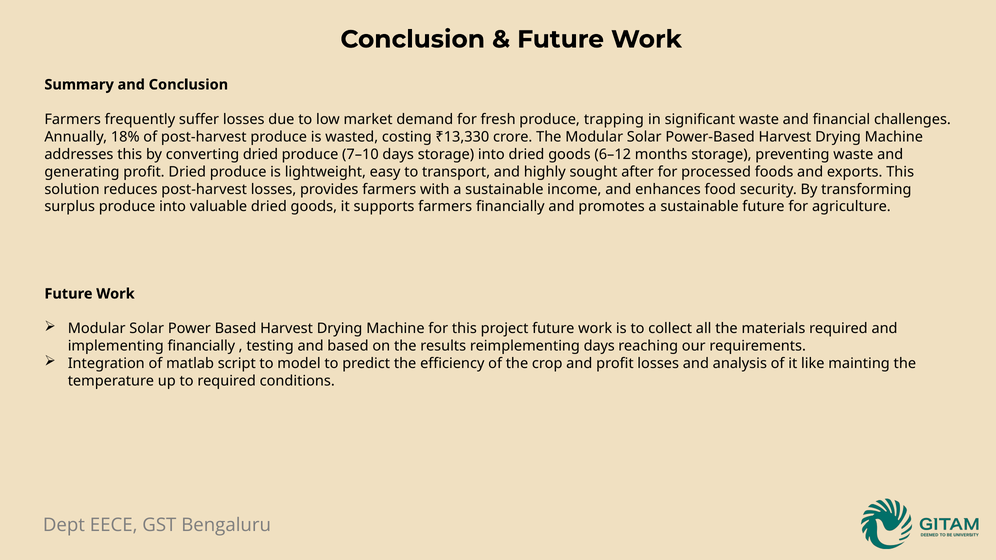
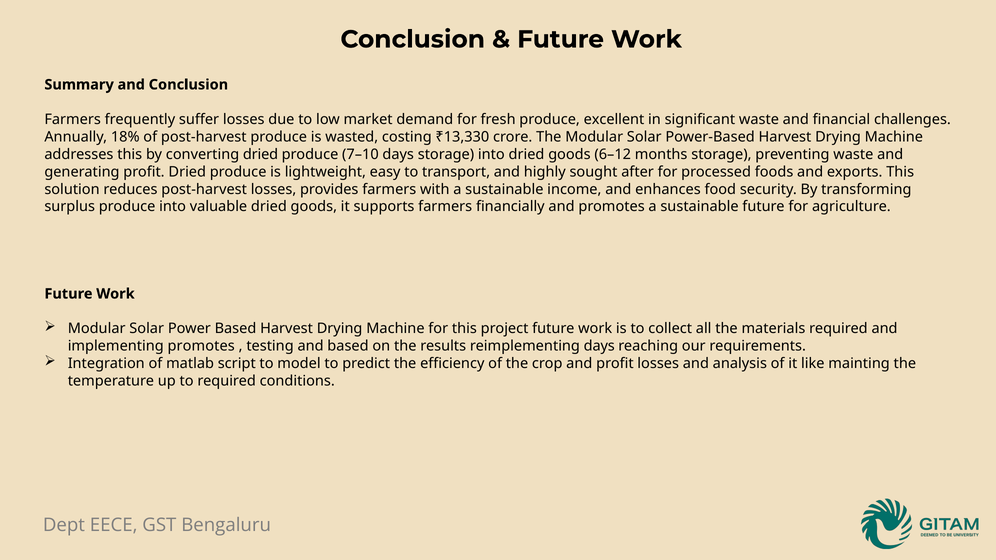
trapping: trapping -> excellent (614, 120)
implementing financially: financially -> promotes (201, 346)
